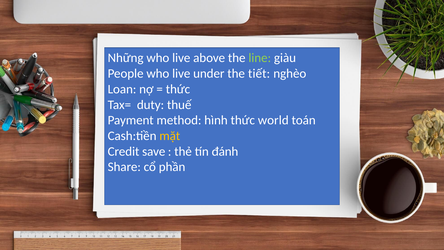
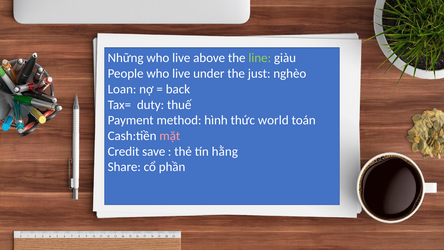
tiết: tiết -> just (259, 74)
thức: thức -> back (178, 89)
mặt colour: yellow -> pink (170, 136)
đánh: đánh -> hằng (225, 151)
